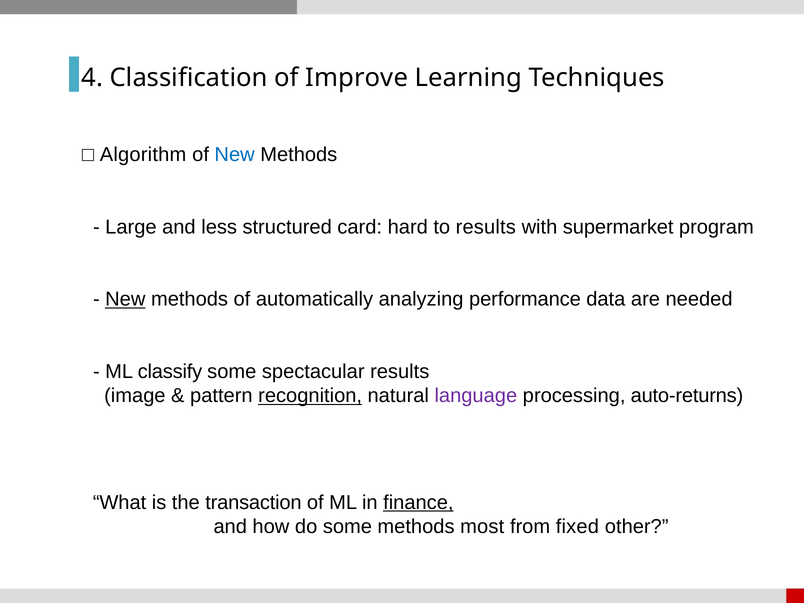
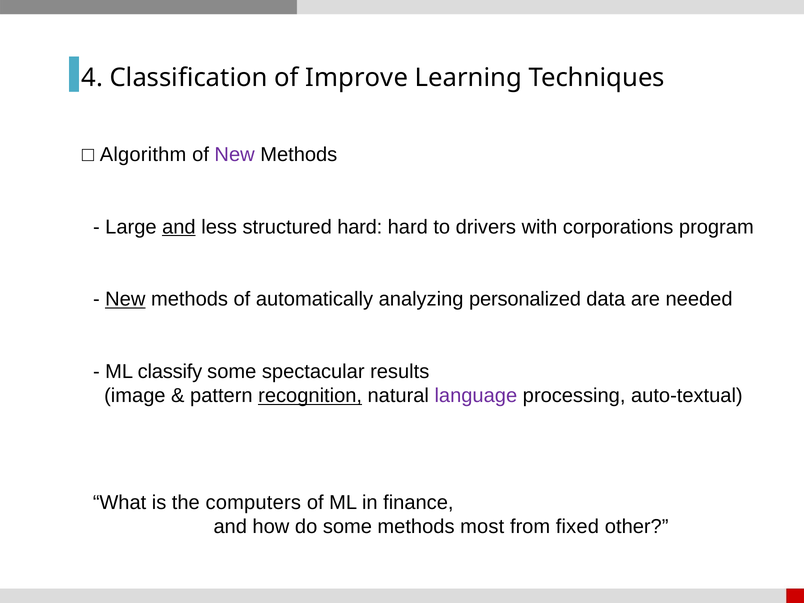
New colour: blue -> purple (235, 155)
and underline: none -> present (179, 227)
structured card: card -> hard (360, 227)
to results: results -> drivers (486, 227)
supermarket: supermarket -> corporations (618, 227)
performance: performance -> personalized (525, 299)
auto-returns: auto-returns -> auto-textual (687, 396)
transaction: transaction -> computers (253, 502)
finance underline: present -> none (418, 502)
